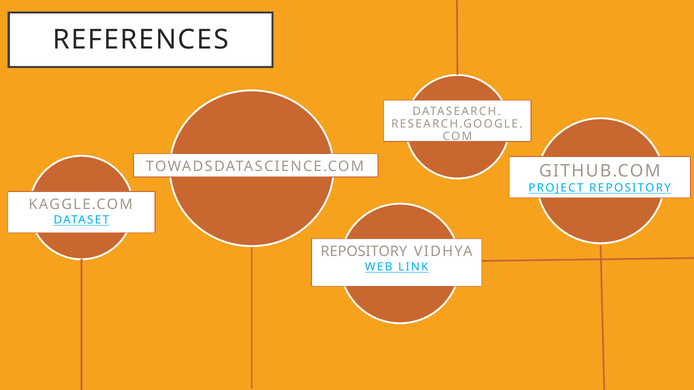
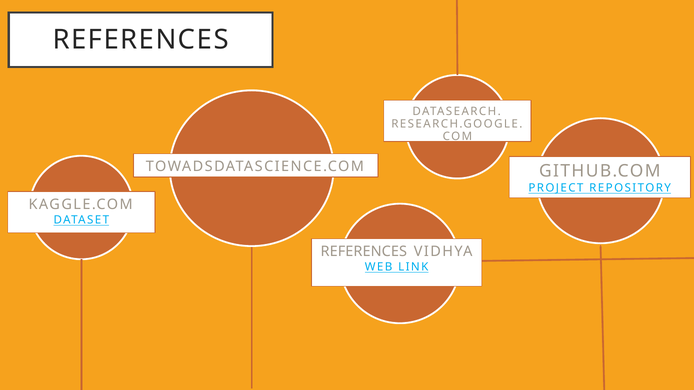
REPOSITORY: REPOSITORY -> REFERENCES (364, 252)
